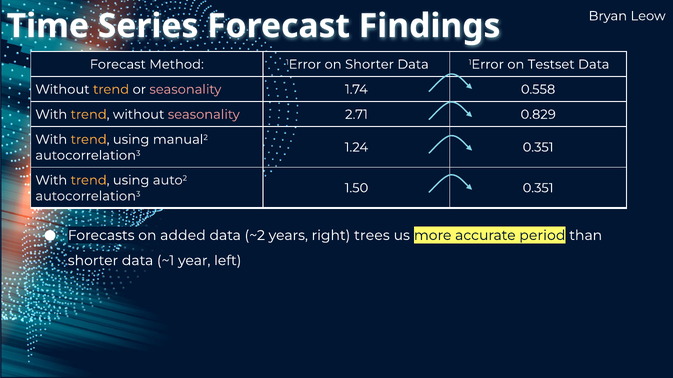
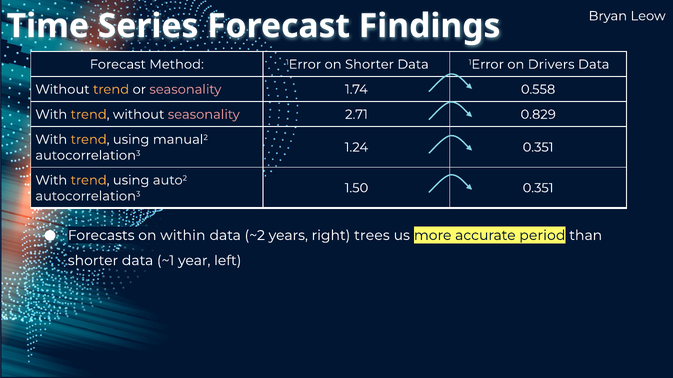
Testset: Testset -> Drivers (551, 64)
added: added -> within (183, 236)
